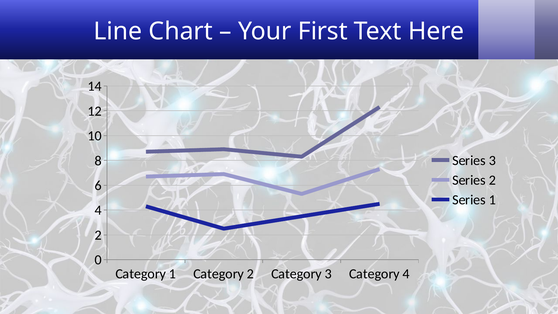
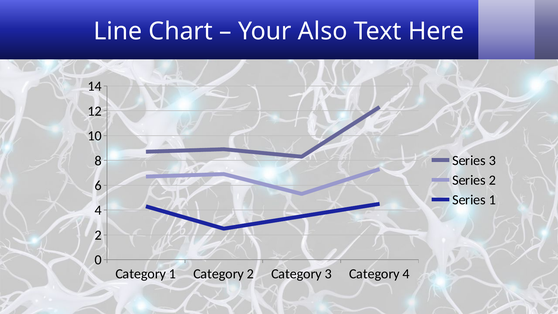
First: First -> Also (323, 31)
